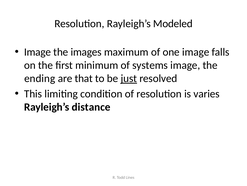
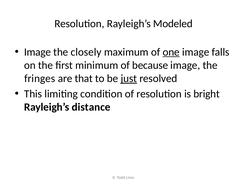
images: images -> closely (86, 52)
one underline: none -> present (171, 52)
systems: systems -> because (150, 65)
ending: ending -> fringes (40, 78)
varies: varies -> bright (207, 94)
